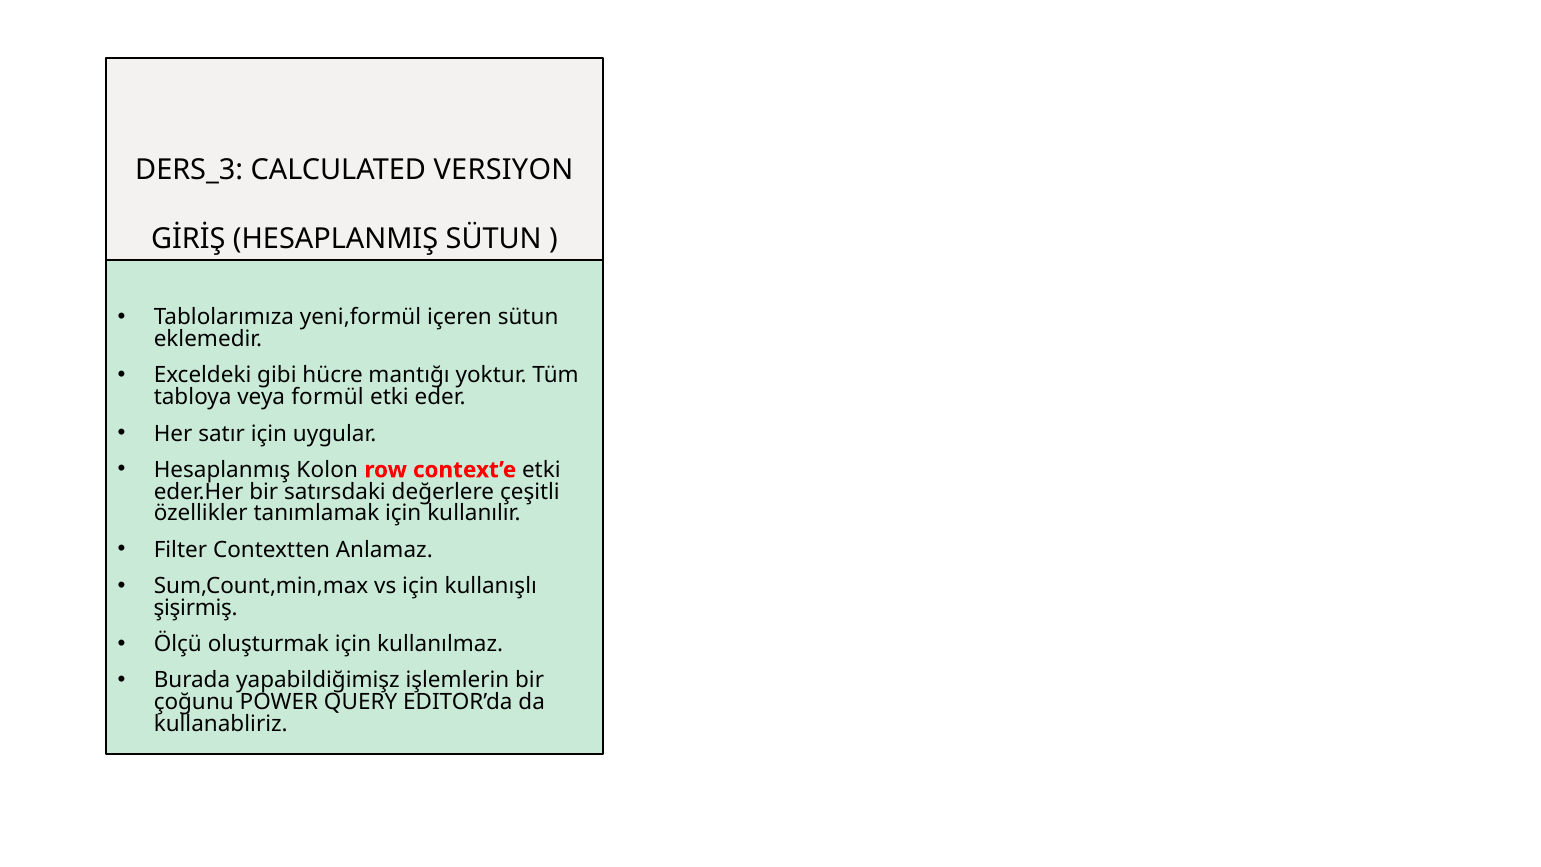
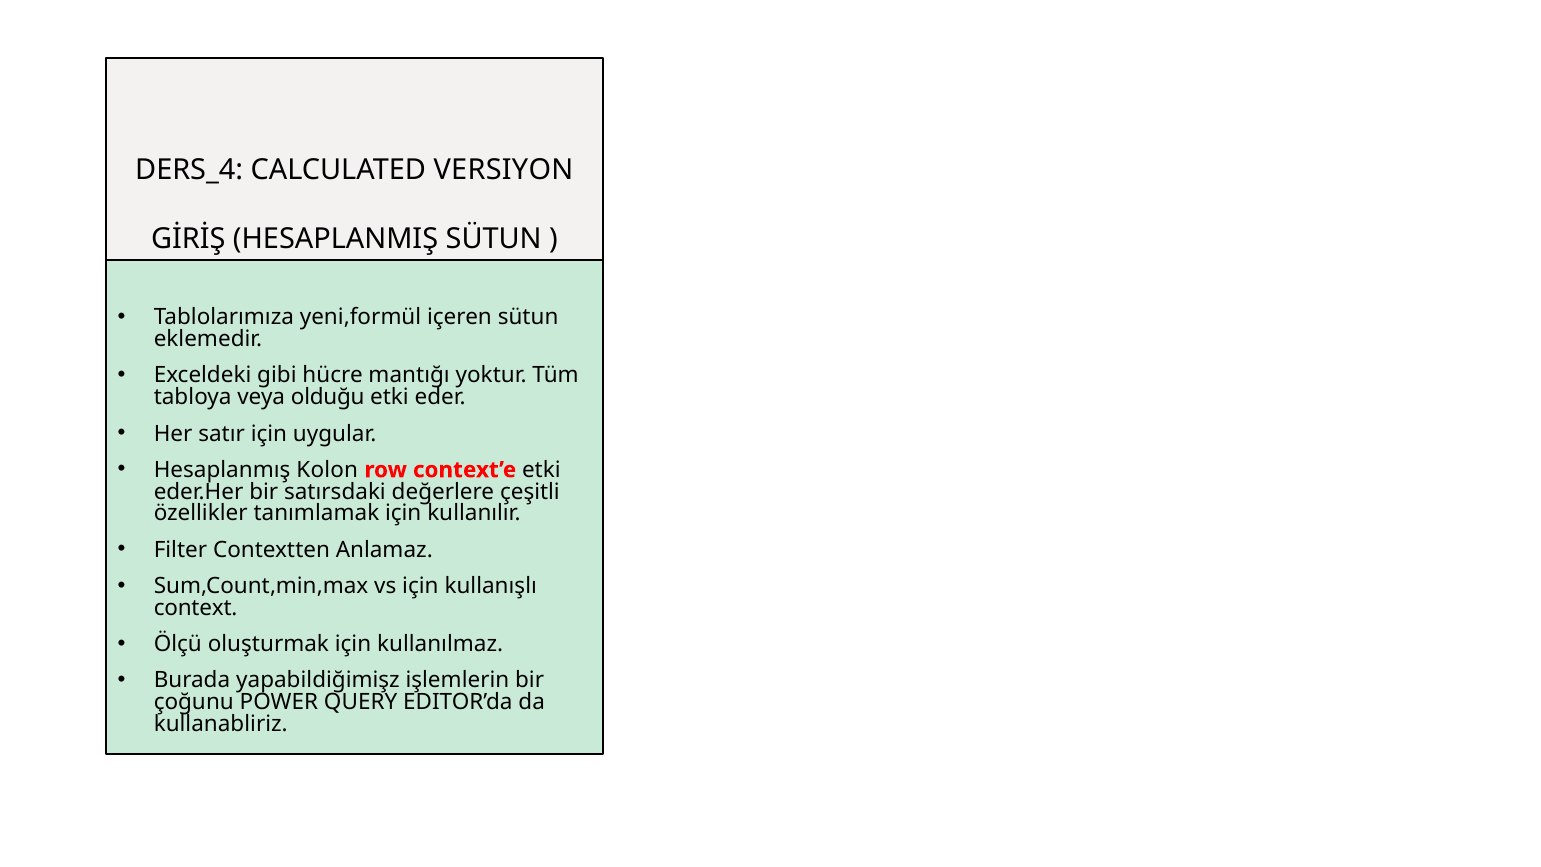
DERS_3: DERS_3 -> DERS_4 (189, 170)
formül: formül -> olduğu (328, 397)
şişirmiş: şişirmiş -> context (196, 608)
